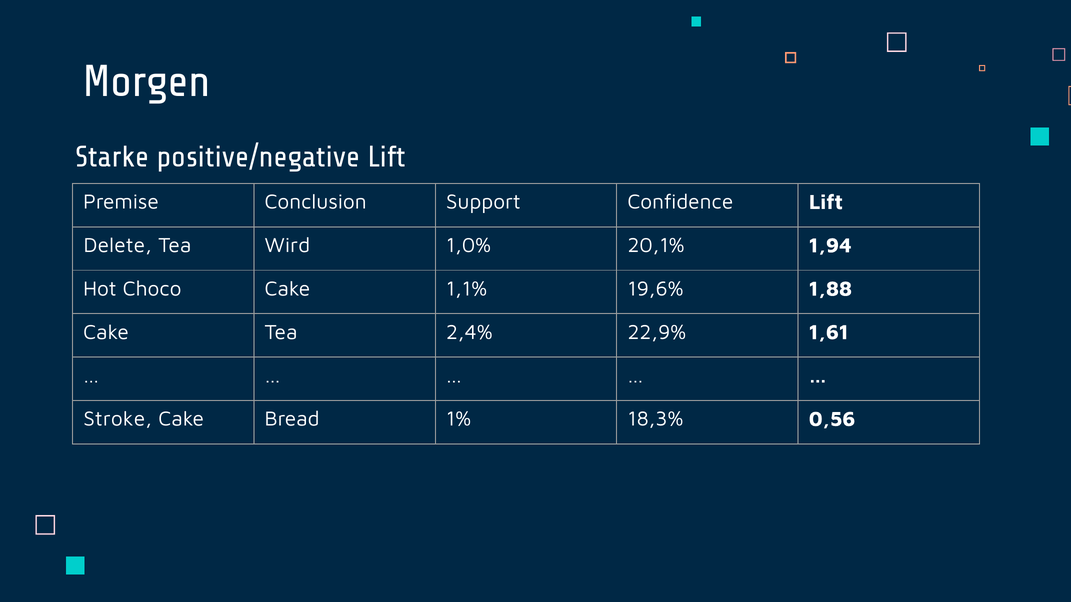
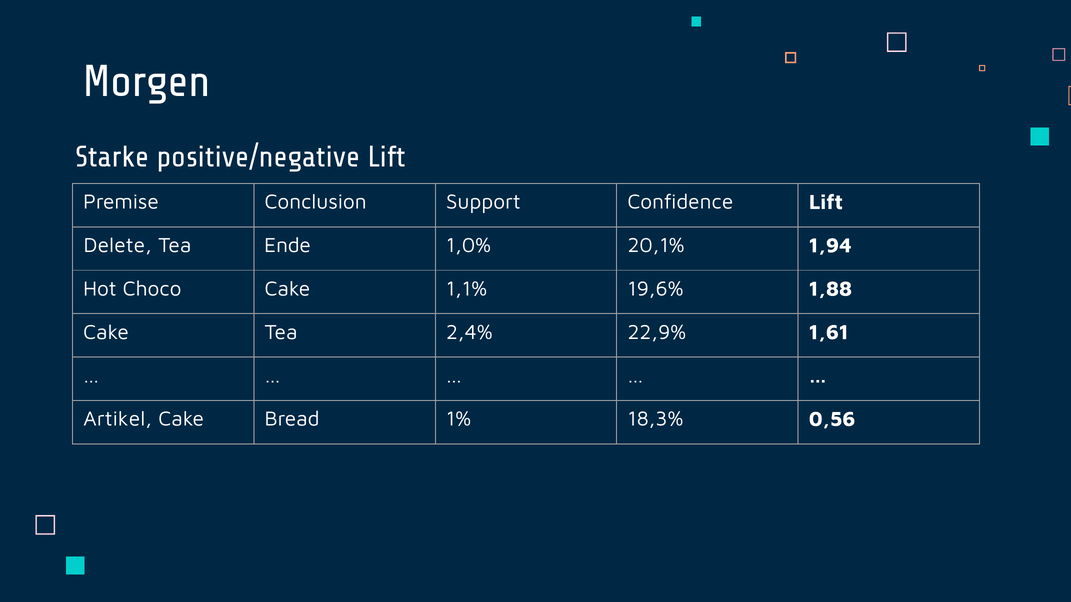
Wird: Wird -> Ende (288, 246)
Stroke: Stroke -> Artikel (118, 419)
